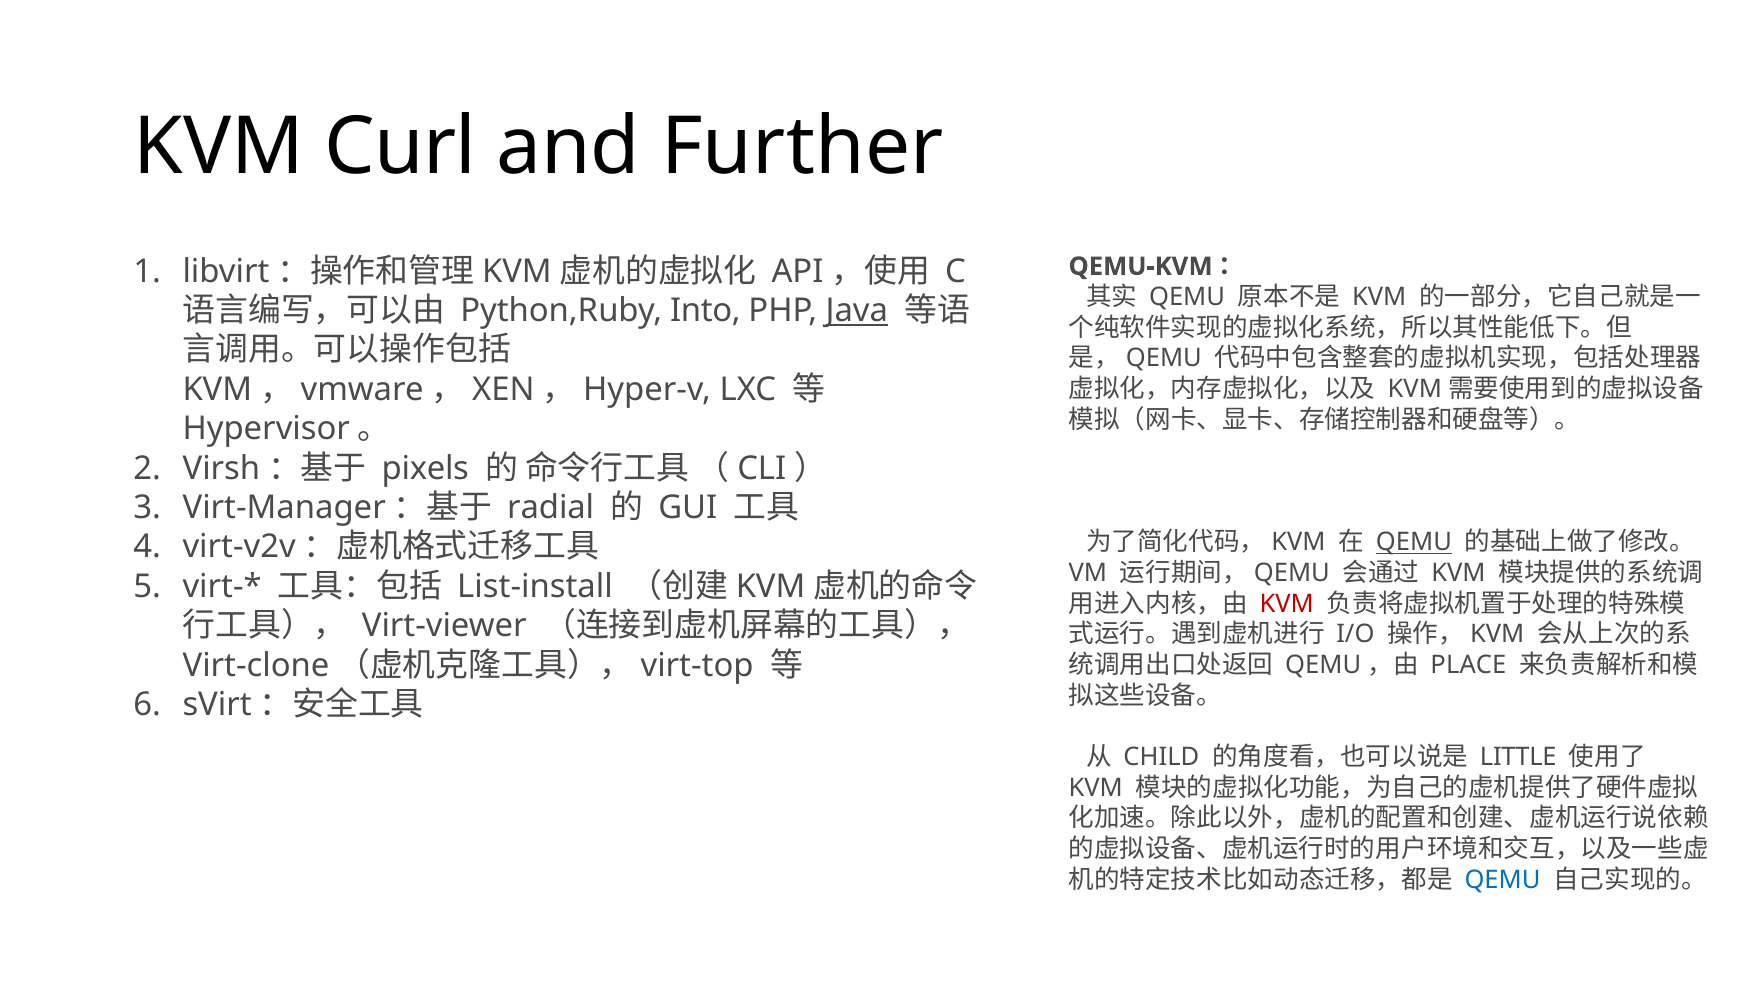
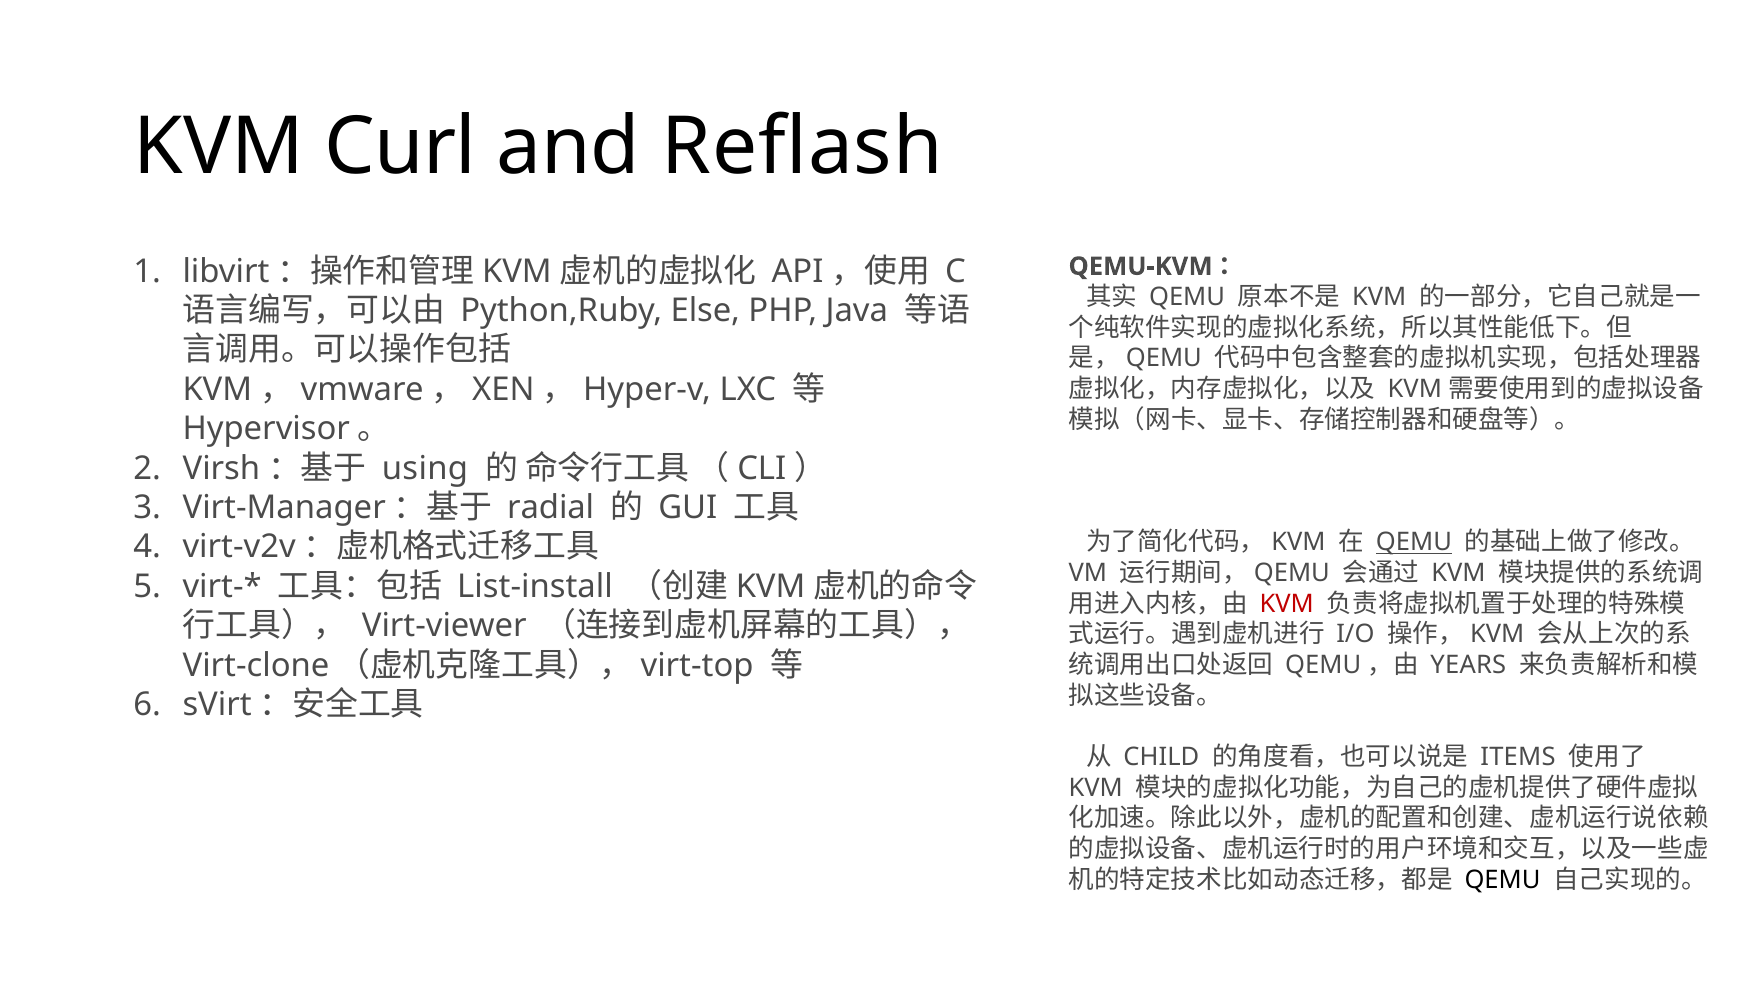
Further: Further -> Reflash (802, 147)
Into: Into -> Else (705, 311)
Java underline: present -> none (857, 311)
pixels: pixels -> using (425, 468)
PLACE: PLACE -> YEARS (1468, 665)
LITTLE: LITTLE -> ITEMS (1518, 757)
QEMU colour: blue -> black (1503, 880)
